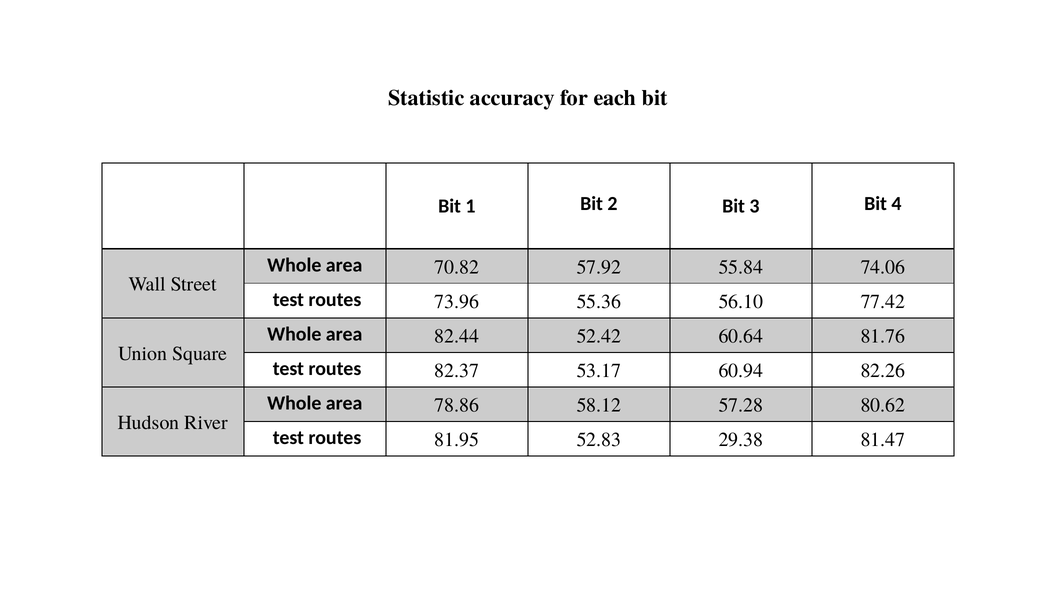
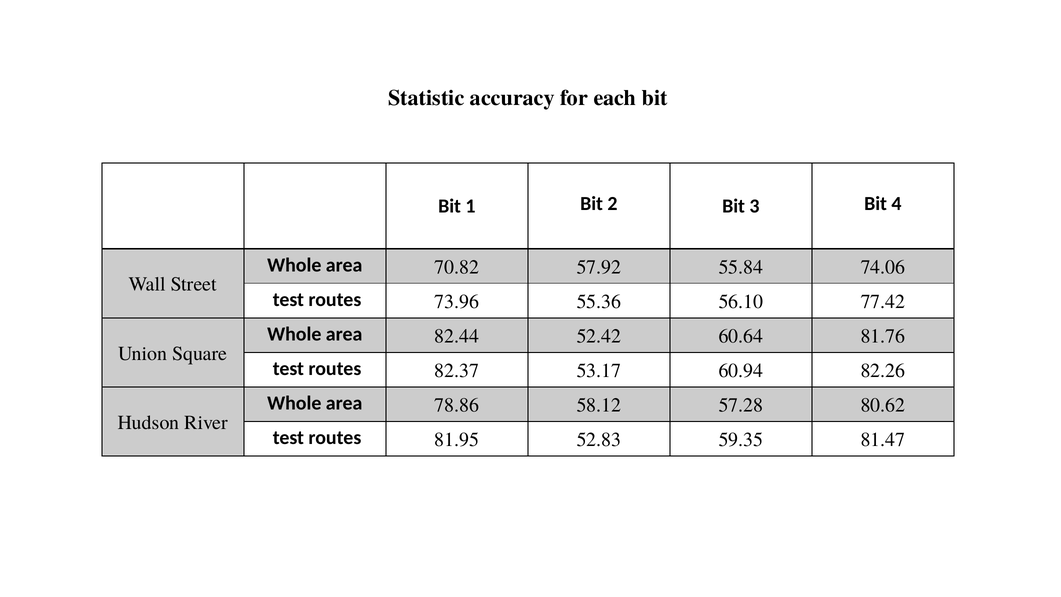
29.38: 29.38 -> 59.35 (741, 440)
